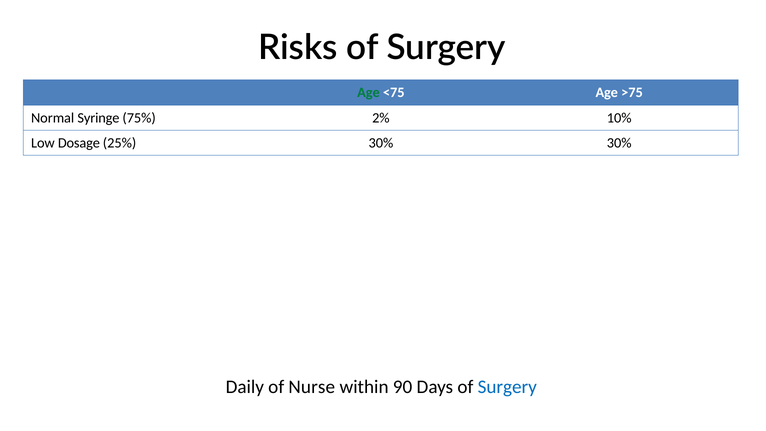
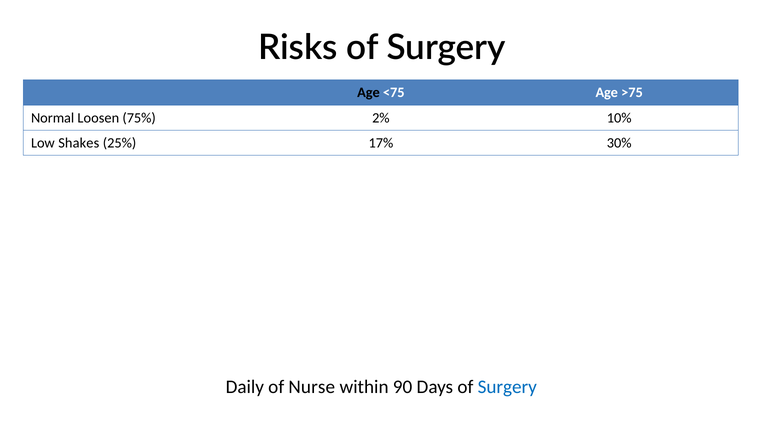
Age colour: green -> black (368, 93)
Syringe: Syringe -> Loosen (98, 118)
Dosage: Dosage -> Shakes (79, 143)
25% 30%: 30% -> 17% (381, 143)
